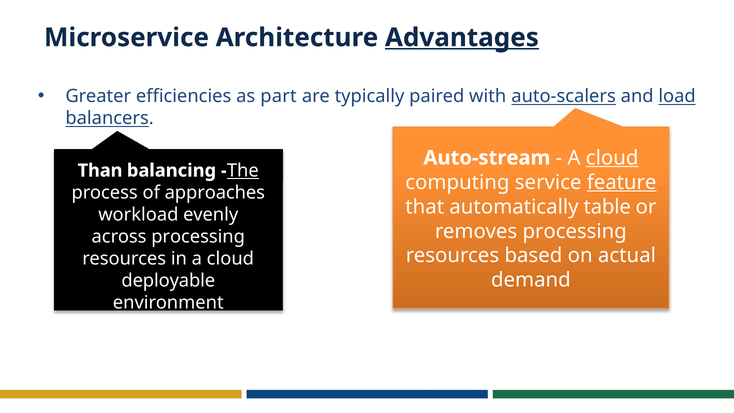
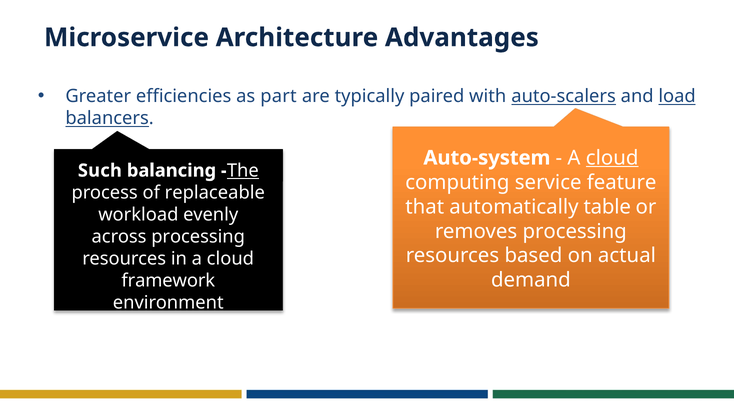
Advantages underline: present -> none (462, 38)
Auto-stream: Auto-stream -> Auto-system (487, 158)
Than: Than -> Such (100, 171)
feature underline: present -> none (622, 182)
approaches: approaches -> replaceable (215, 193)
deployable: deployable -> framework (168, 281)
